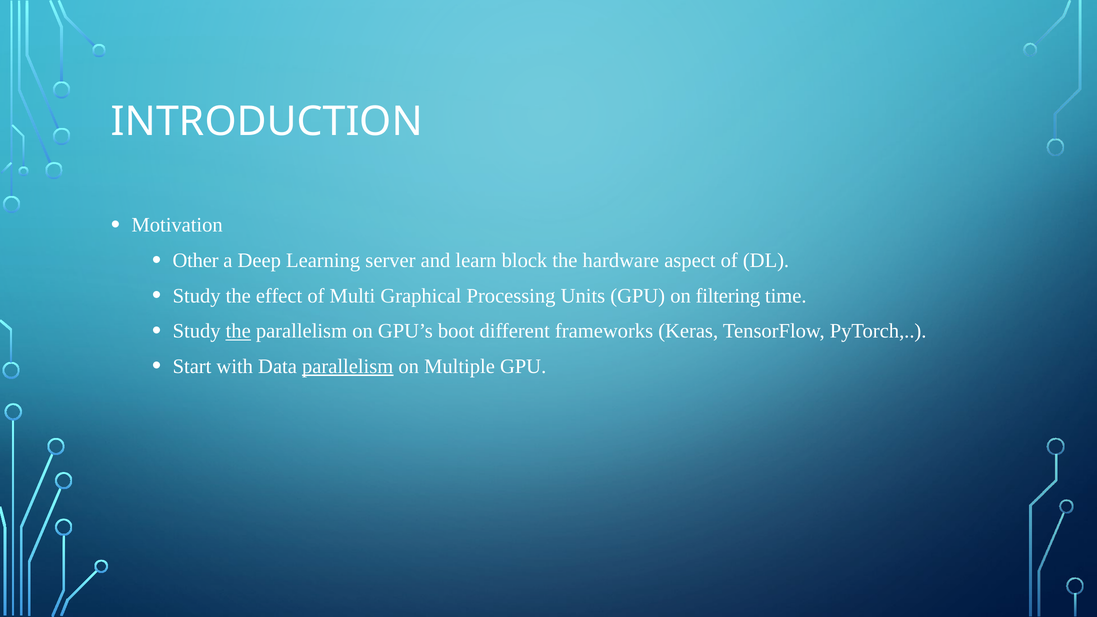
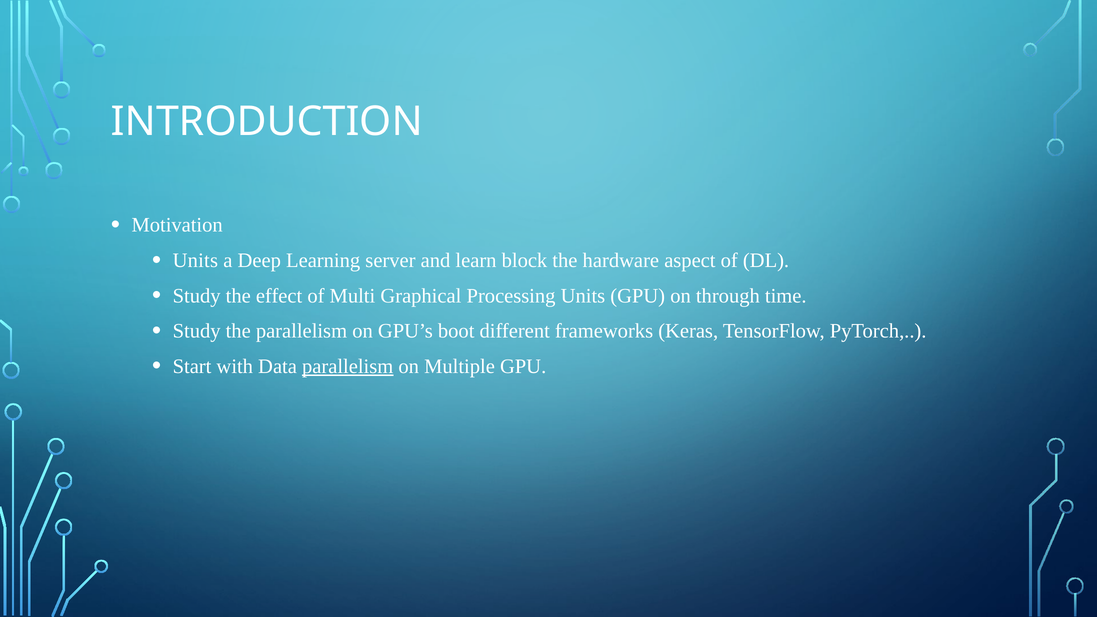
Other: Other -> Units (195, 261)
filtering: filtering -> through (728, 296)
the underline: present -> none (238, 331)
